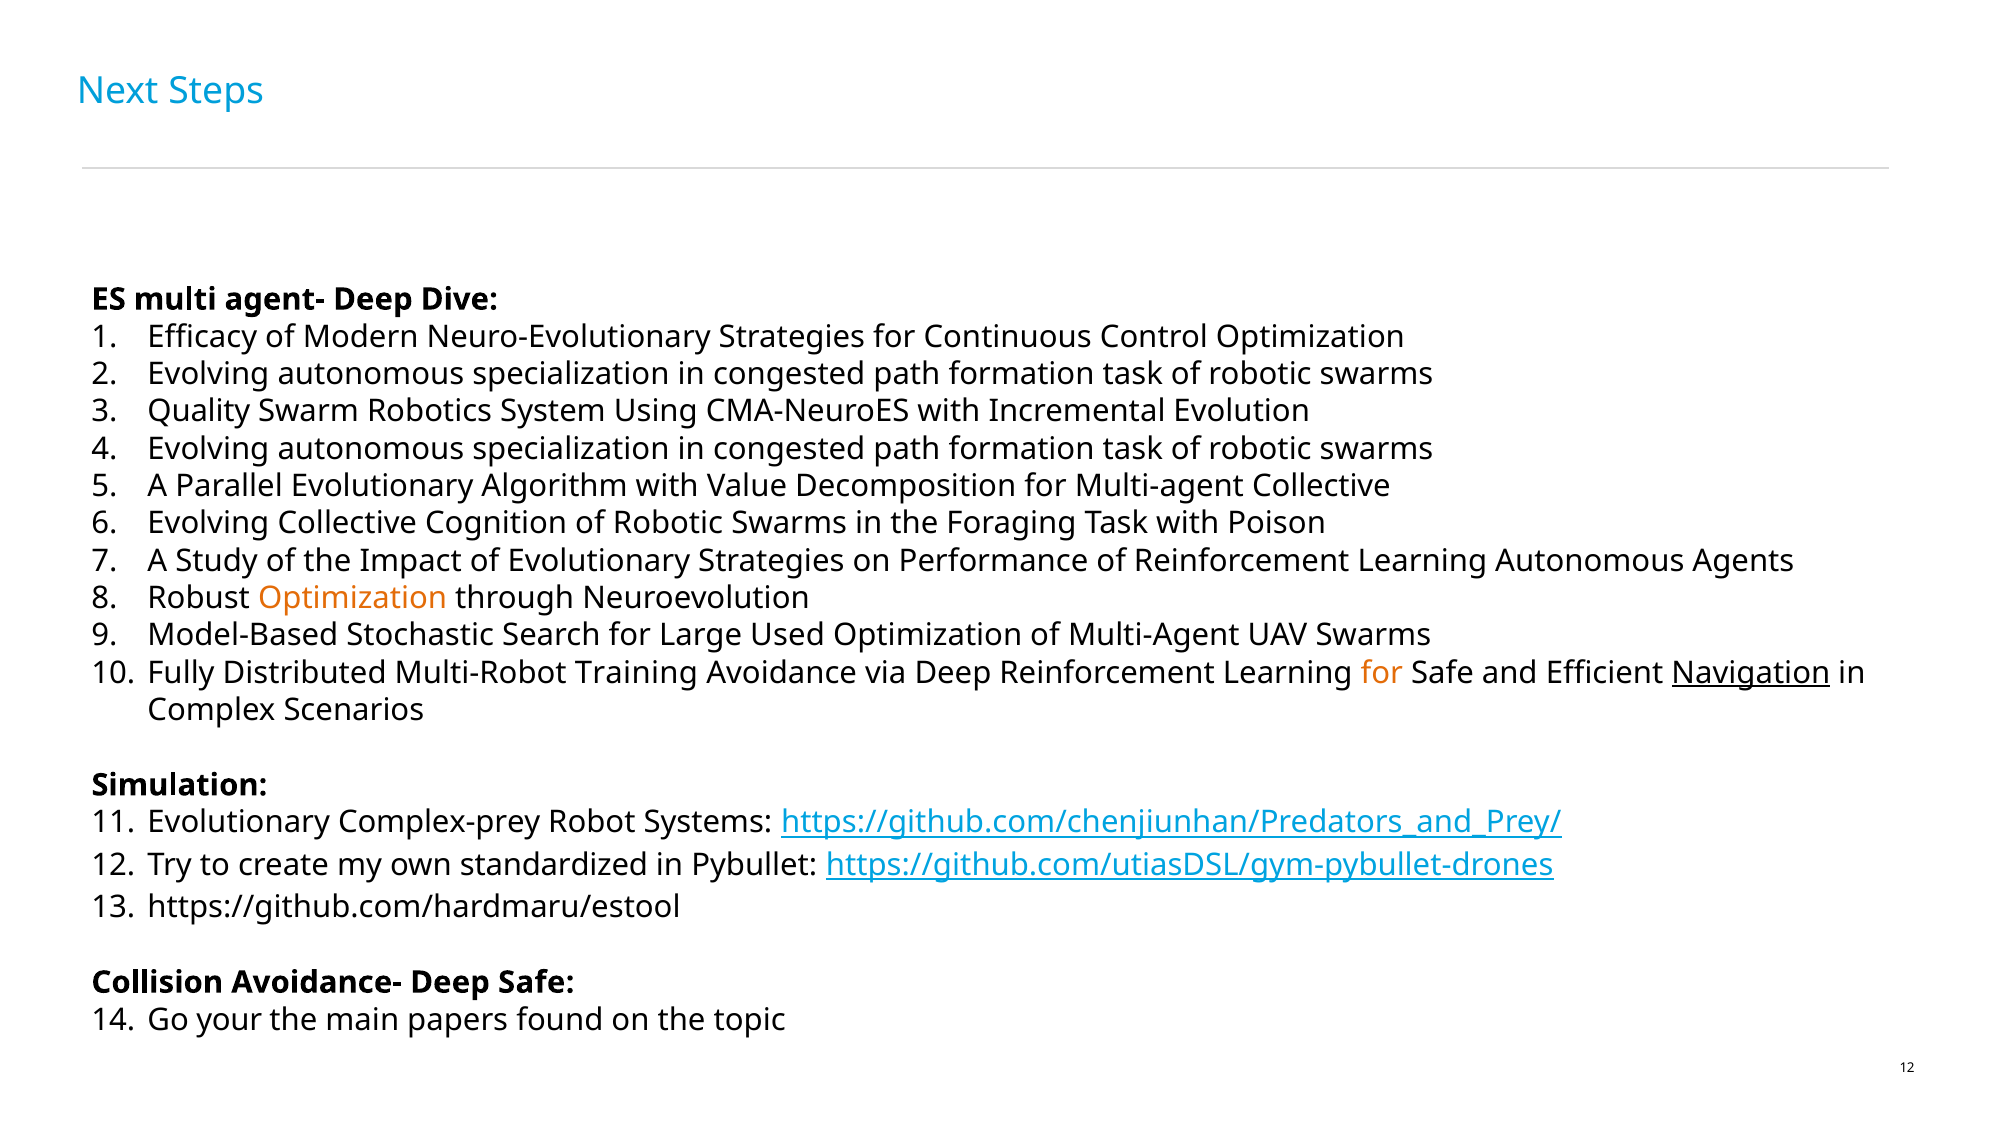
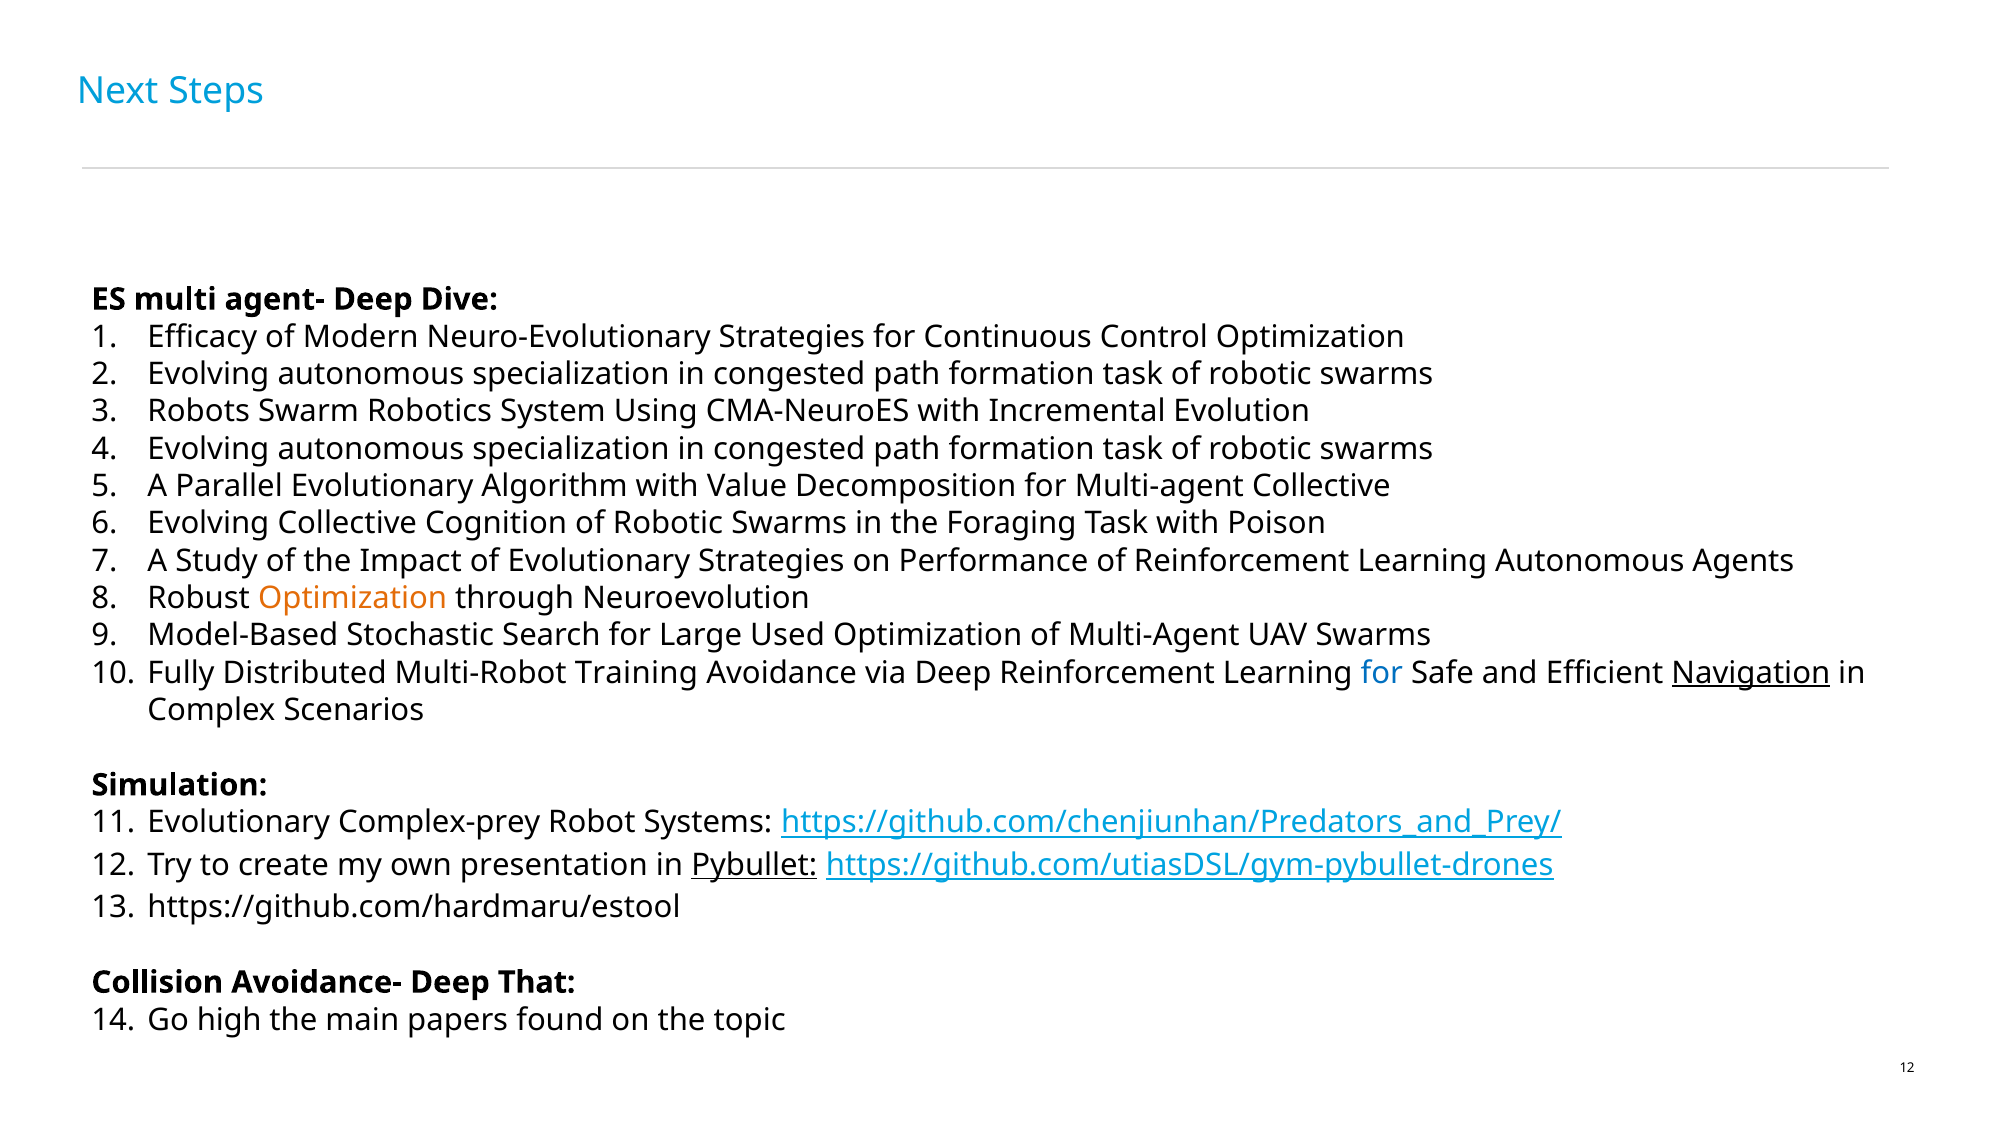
Quality: Quality -> Robots (199, 411)
for colour: orange -> blue (1382, 673)
standardized: standardized -> presentation (554, 865)
Pybullet underline: none -> present (754, 865)
Deep Safe: Safe -> That (537, 982)
your: your -> high (229, 1019)
